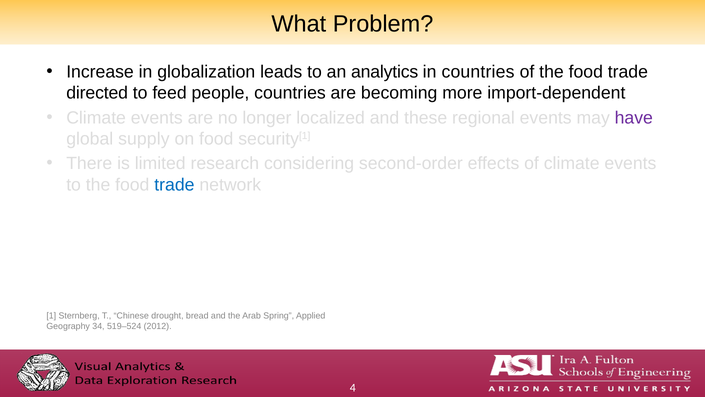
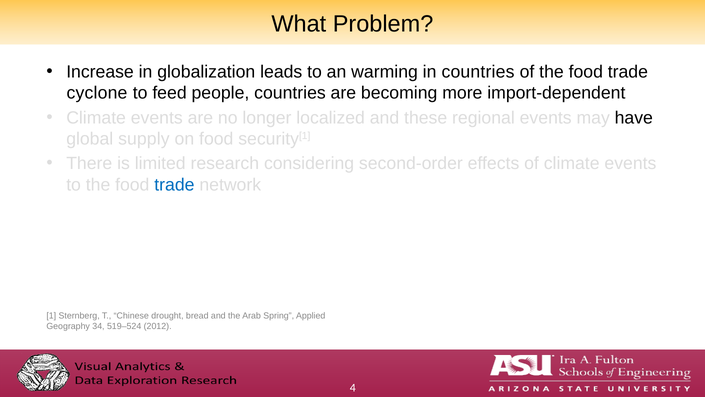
analytics: analytics -> warming (385, 72)
directed: directed -> cyclone (97, 93)
have colour: purple -> black (634, 118)
